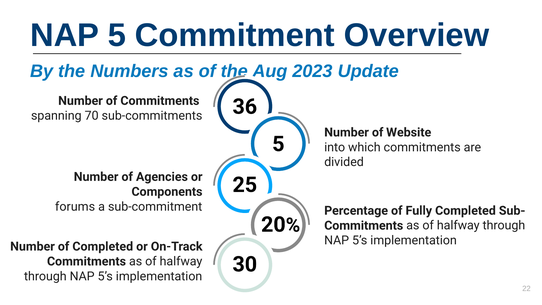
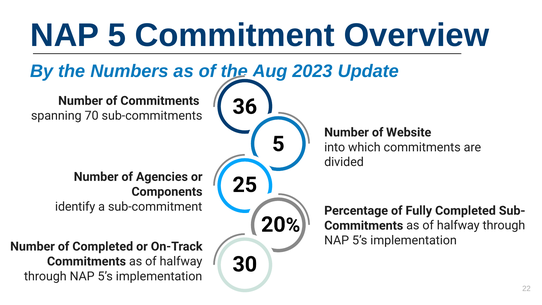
forums: forums -> identify (75, 207)
